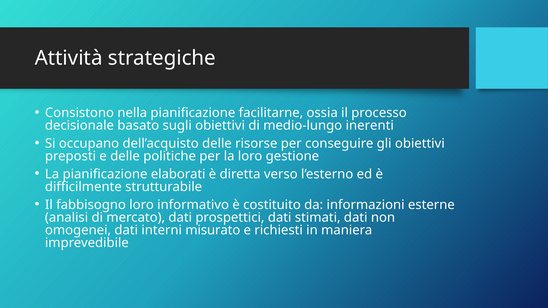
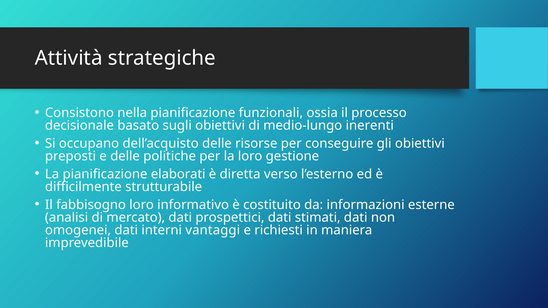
facilitarne: facilitarne -> funzionali (271, 113)
misurato: misurato -> vantaggi (213, 230)
